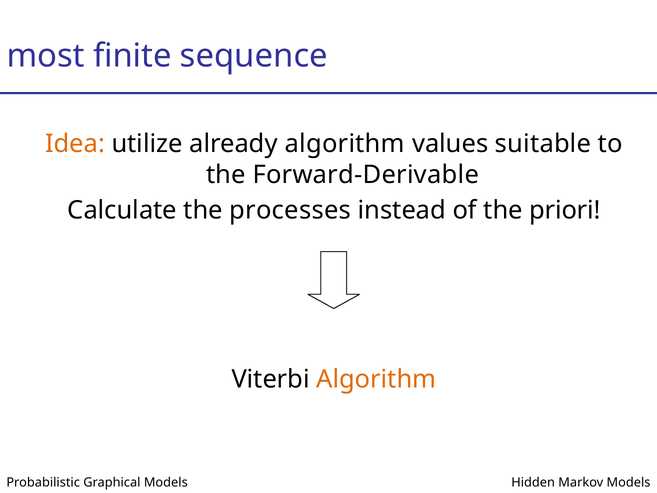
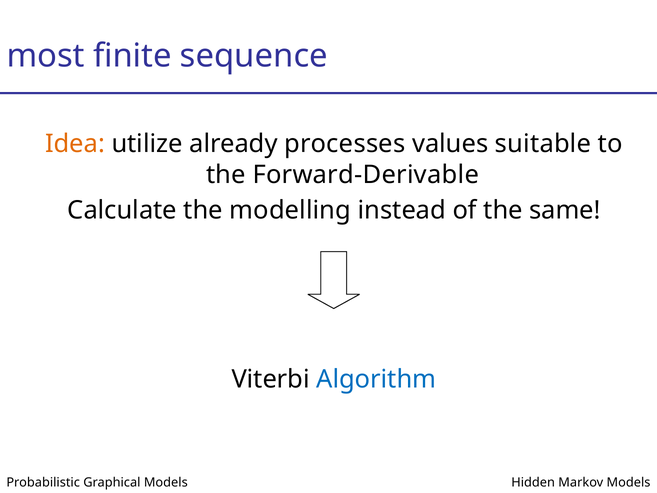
already algorithm: algorithm -> processes (345, 144)
processes: processes -> modelling (290, 210)
priori: priori -> same (565, 210)
Algorithm colour: orange -> blue (376, 379)
